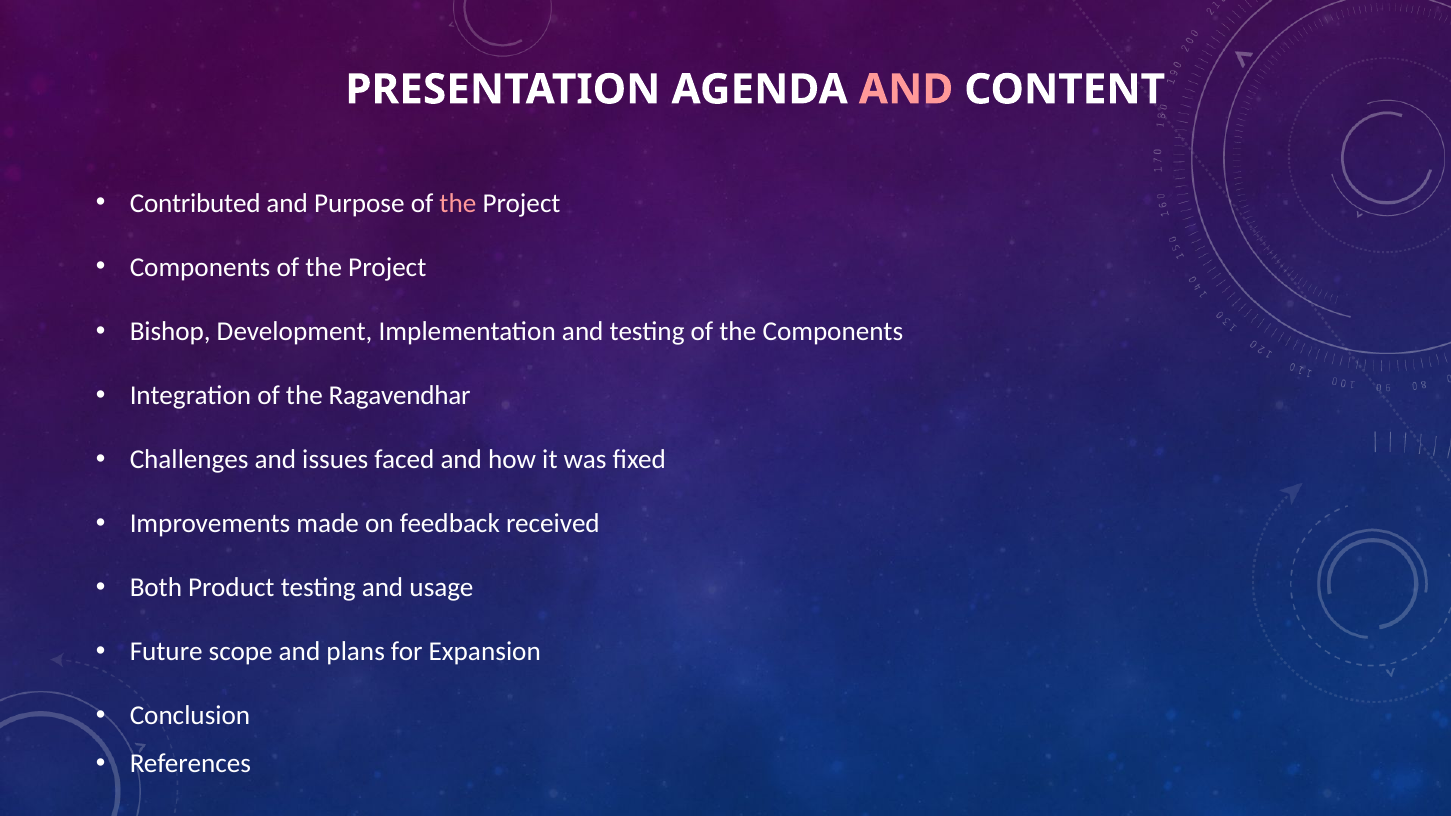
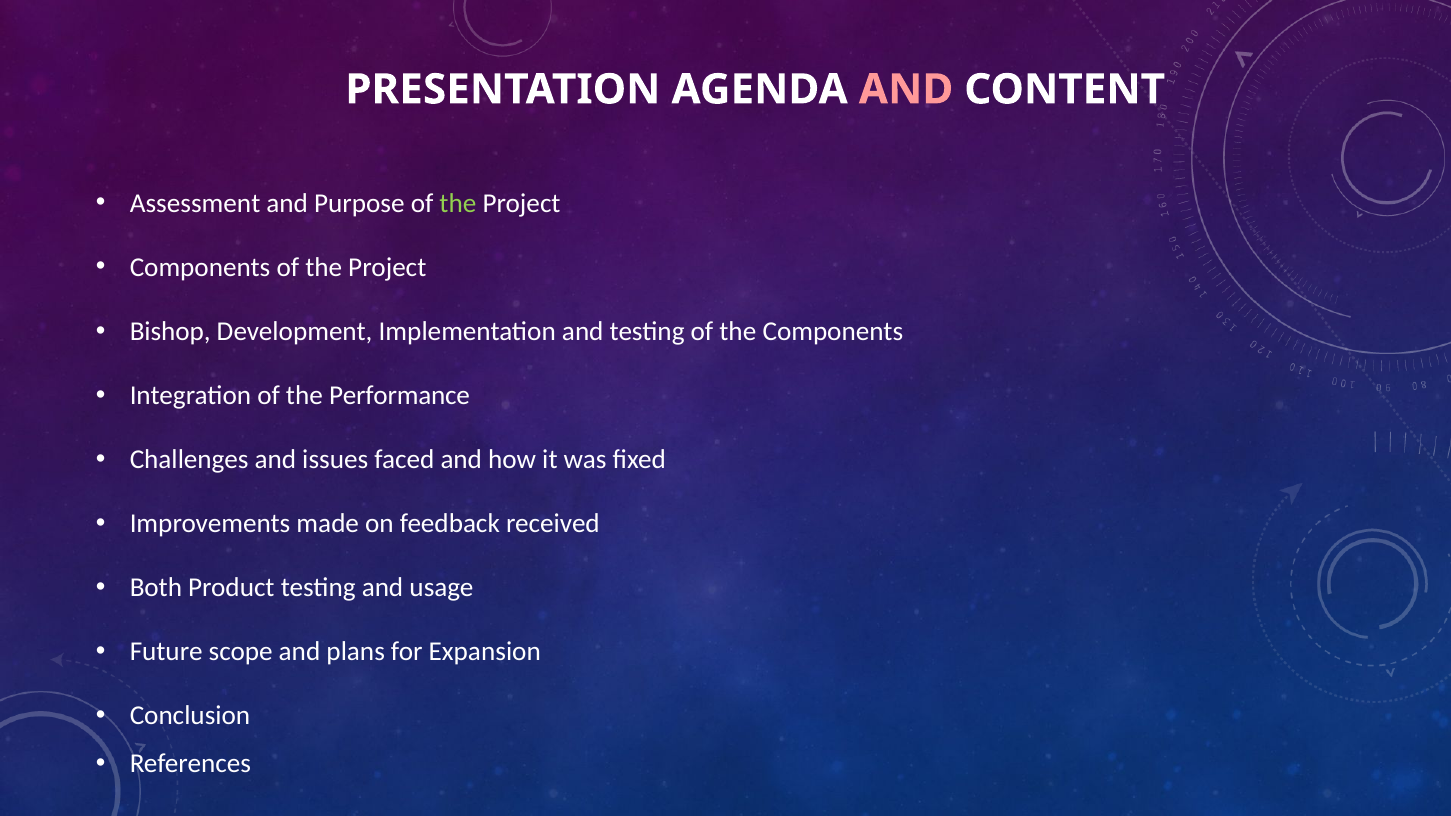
Contributed: Contributed -> Assessment (195, 203)
the colour: pink -> light green (458, 203)
Ragavendhar: Ragavendhar -> Performance (400, 396)
